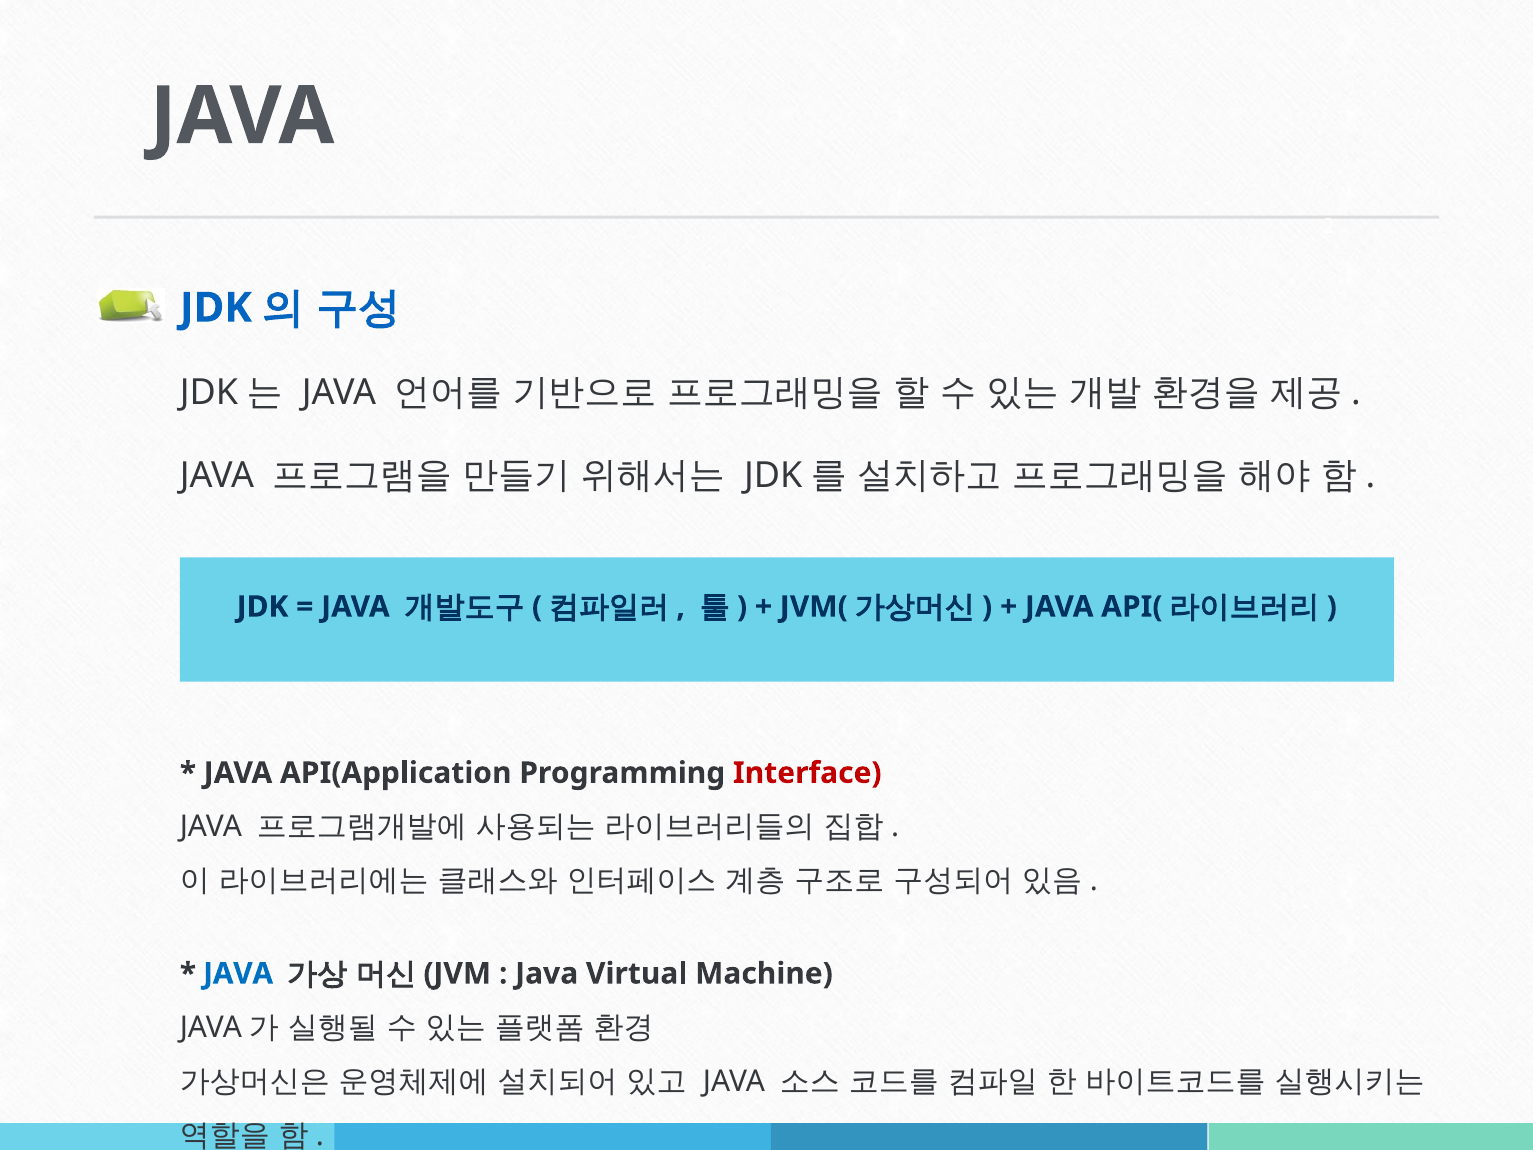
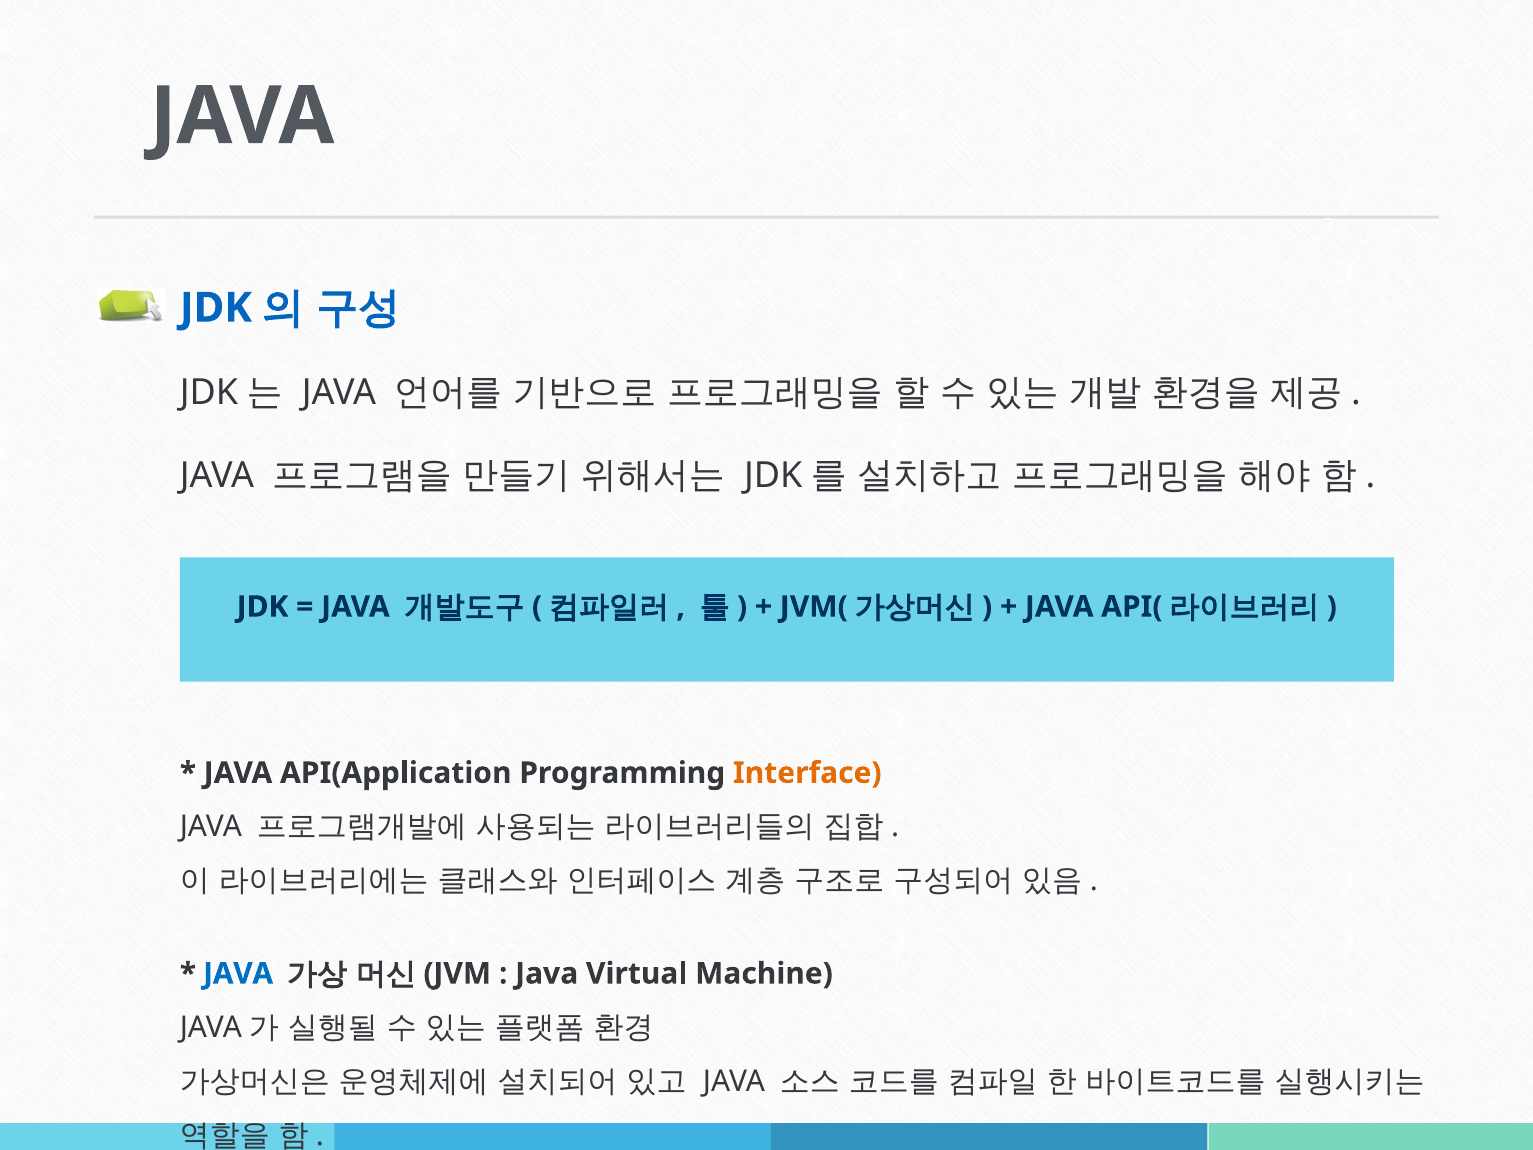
Interface colour: red -> orange (807, 773)
